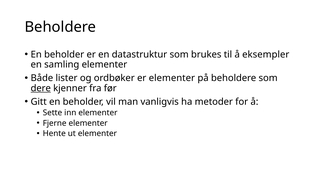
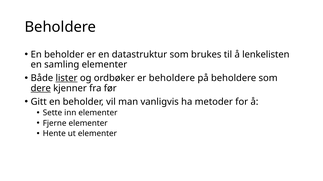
eksempler: eksempler -> lenkelisten (266, 55)
lister underline: none -> present (67, 78)
er elementer: elementer -> beholdere (172, 78)
